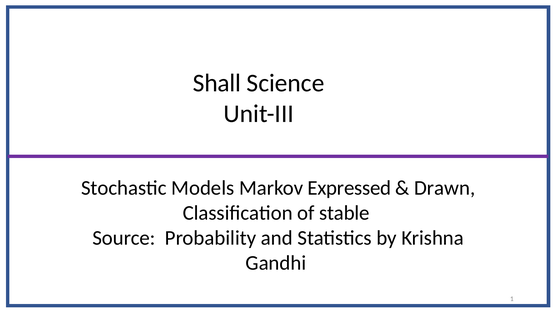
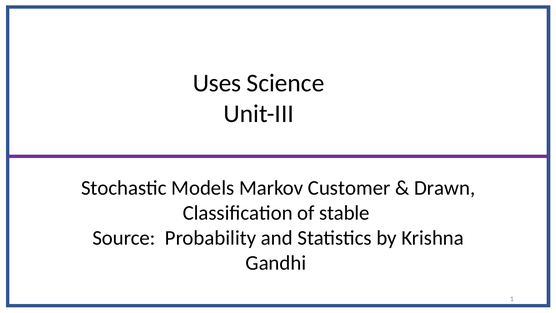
Shall: Shall -> Uses (217, 83)
Expressed: Expressed -> Customer (349, 188)
